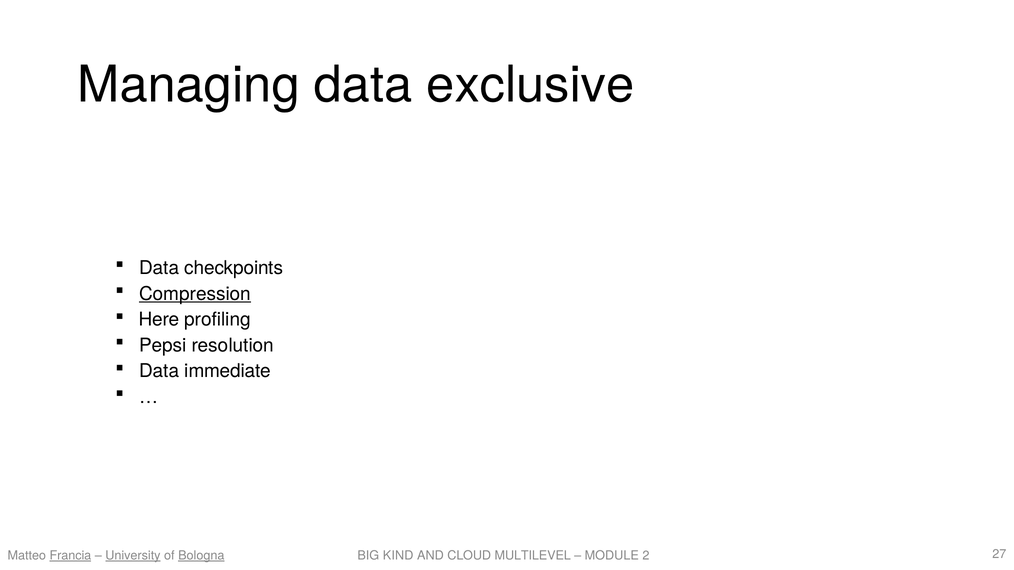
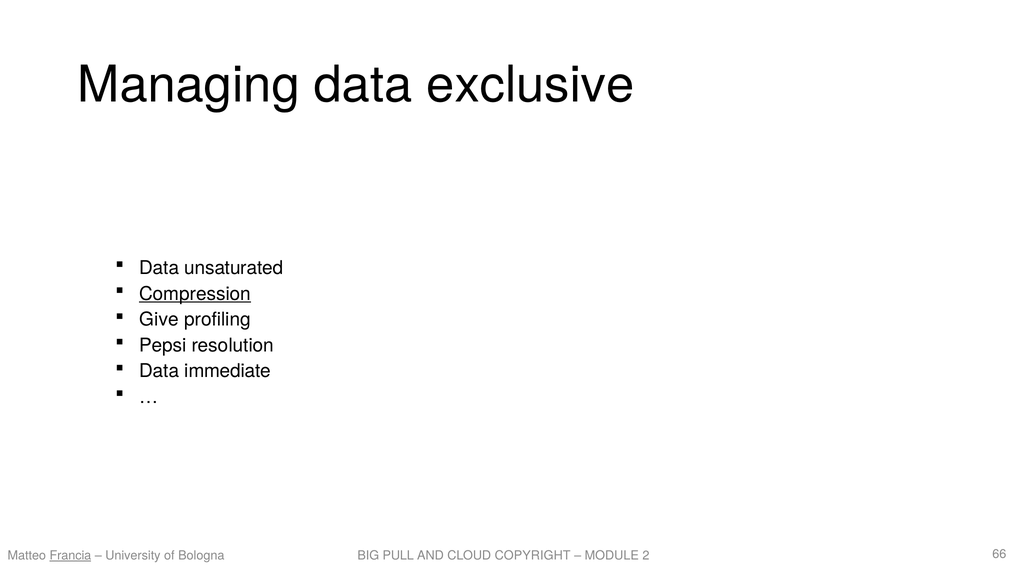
checkpoints: checkpoints -> unsaturated (234, 268)
Here: Here -> Give (159, 320)
University underline: present -> none (133, 556)
Bologna underline: present -> none (201, 556)
KIND: KIND -> PULL (398, 556)
MULTILEVEL: MULTILEVEL -> COPYRIGHT (533, 556)
27: 27 -> 66 (999, 555)
